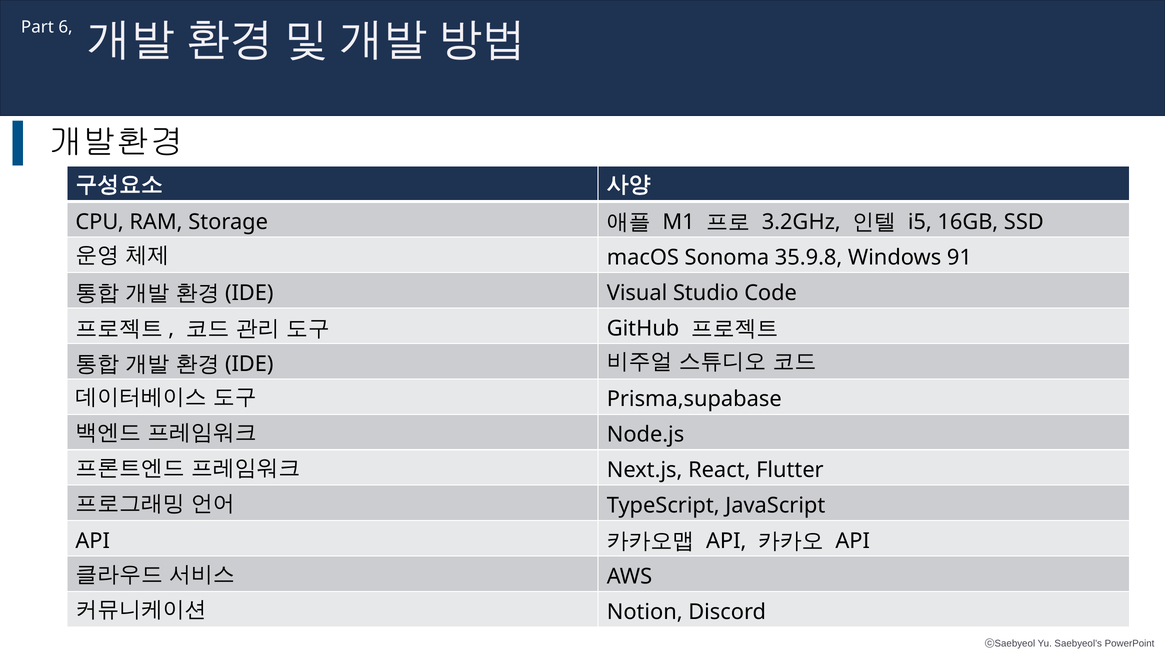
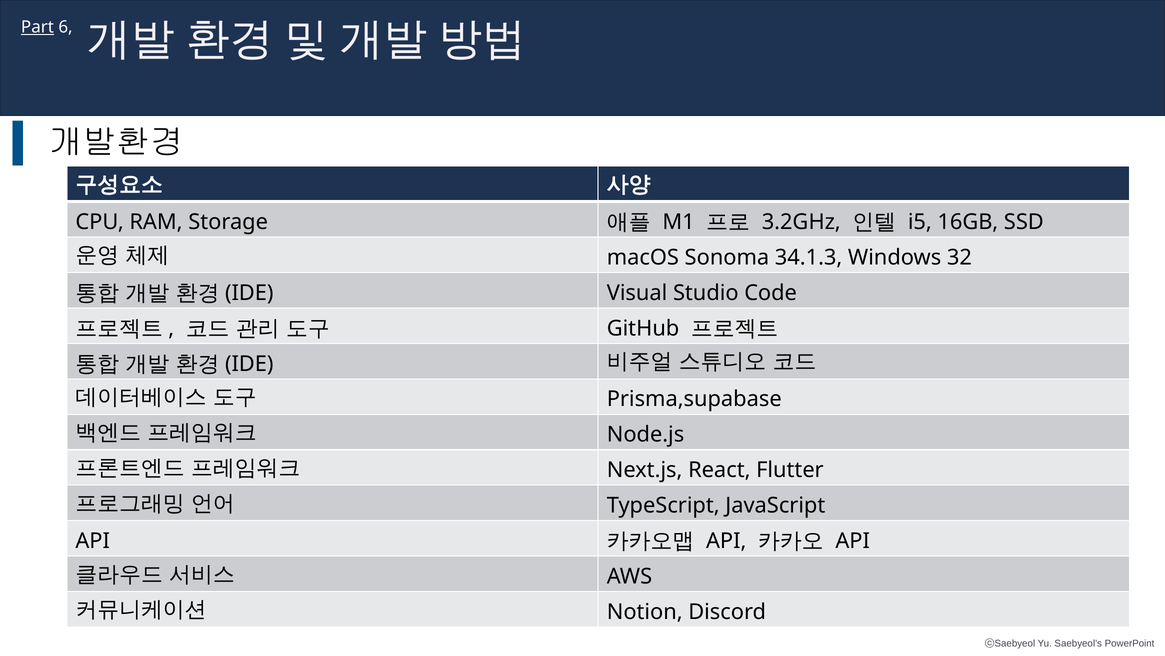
Part underline: none -> present (37, 27)
35.9.8: 35.9.8 -> 34.1.3 (809, 257)
91: 91 -> 32 (959, 257)
